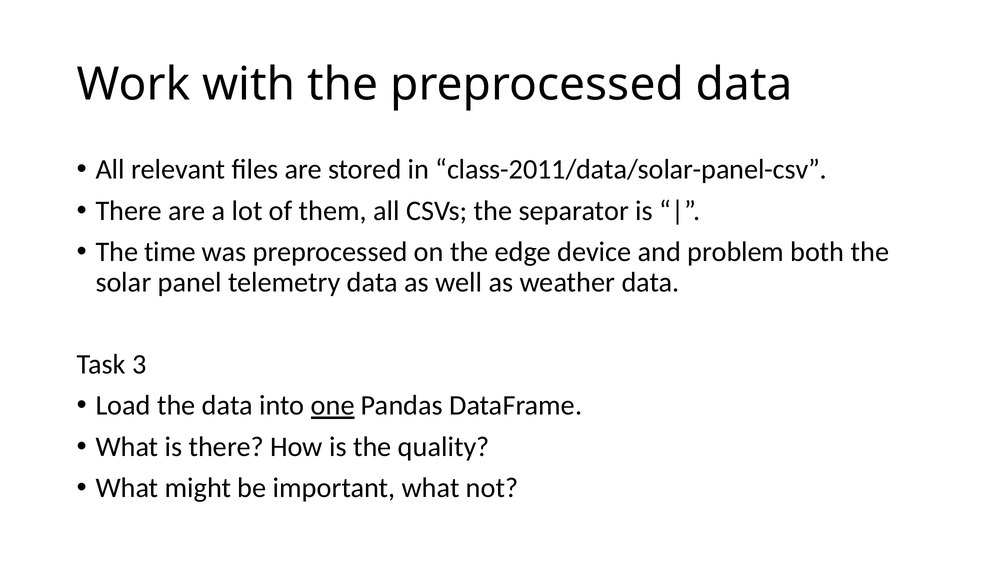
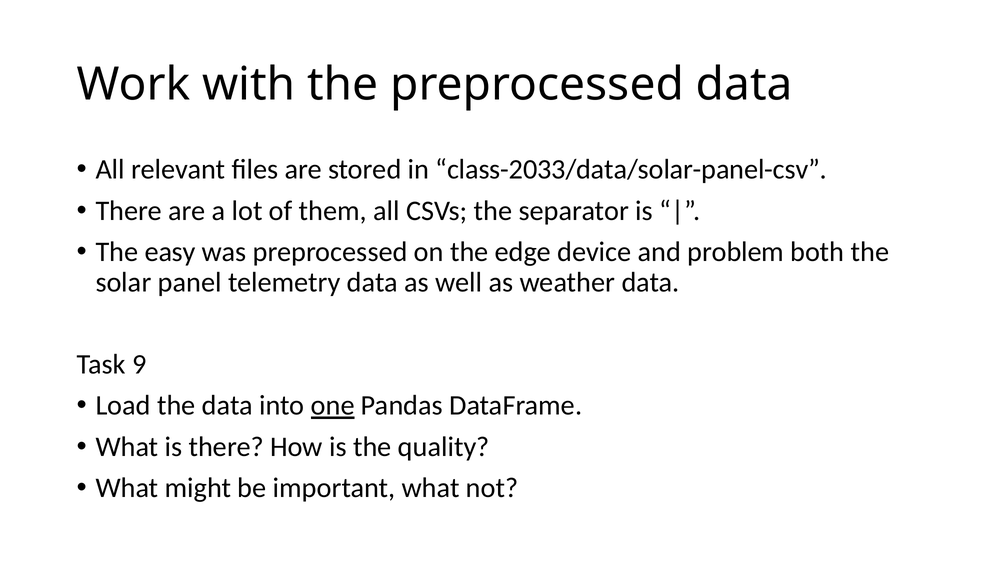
class-2011/data/solar-panel-csv: class-2011/data/solar-panel-csv -> class-2033/data/solar-panel-csv (631, 170)
time: time -> easy (170, 252)
3: 3 -> 9 (139, 364)
